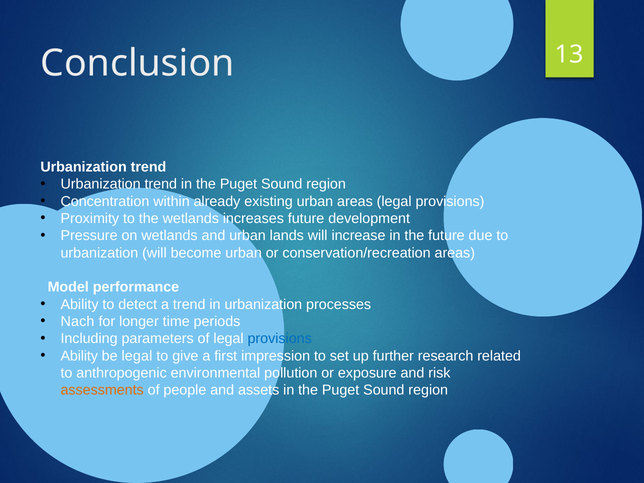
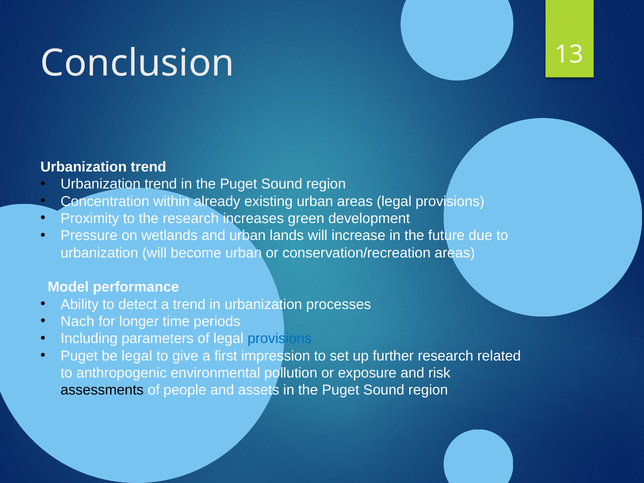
the wetlands: wetlands -> research (191, 219)
increases future: future -> green (306, 219)
Ability: Ability -> Puget (79, 356)
assessments colour: orange -> black (102, 390)
